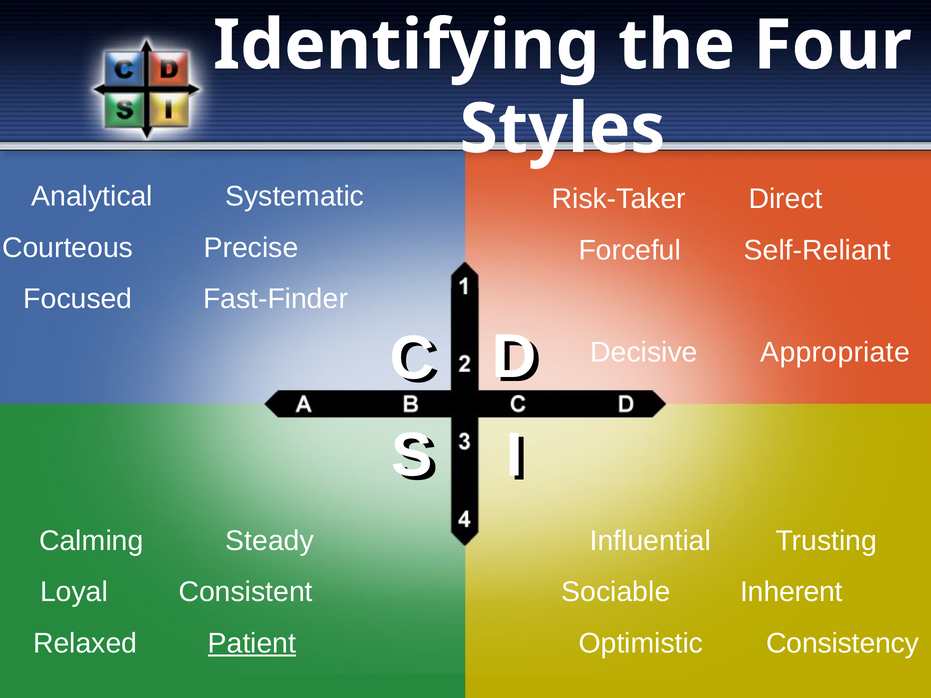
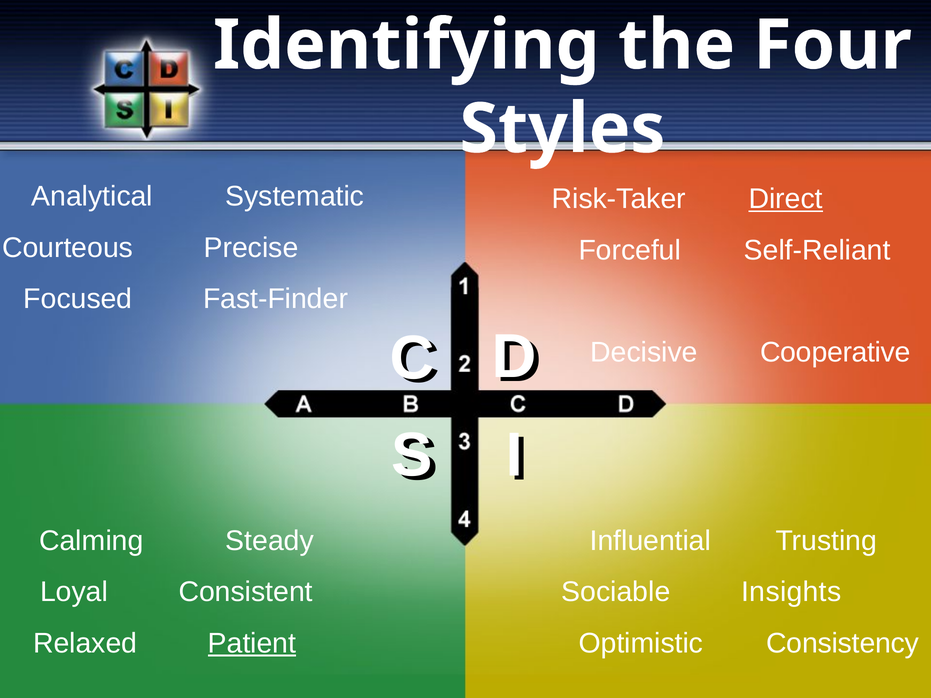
Direct underline: none -> present (786, 199)
Appropriate: Appropriate -> Cooperative (835, 353)
Inherent: Inherent -> Insights (791, 592)
